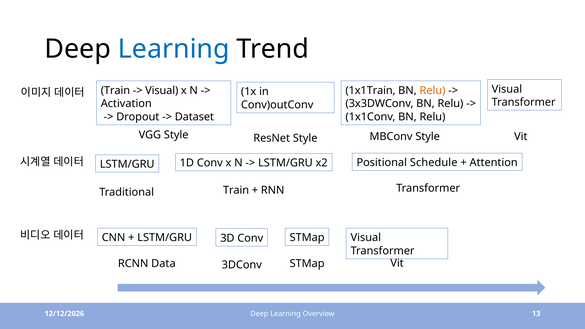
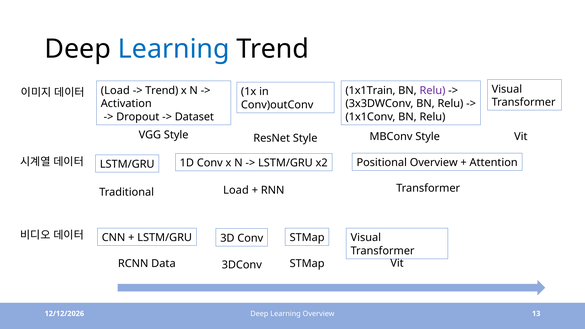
Relu colour: orange -> purple (432, 90)
Train: Train -> Load (115, 90)
Visual: Visual -> Trend (162, 90)
Positional Schedule: Schedule -> Overview (434, 163)
Train: Train -> Load (236, 190)
